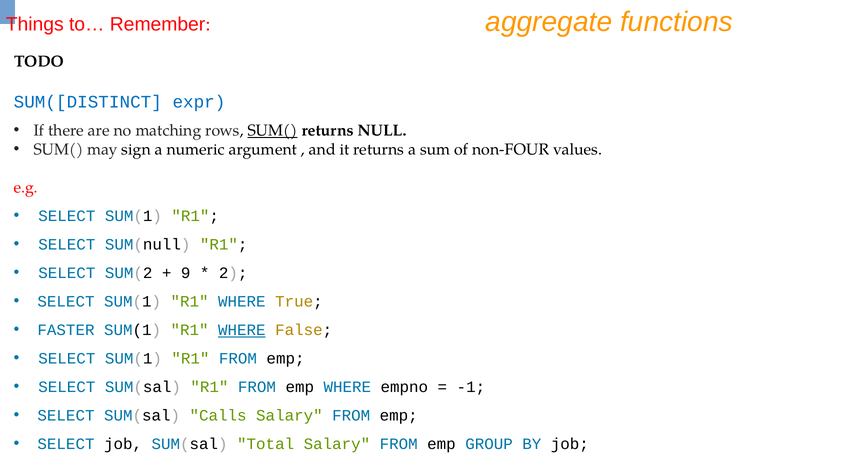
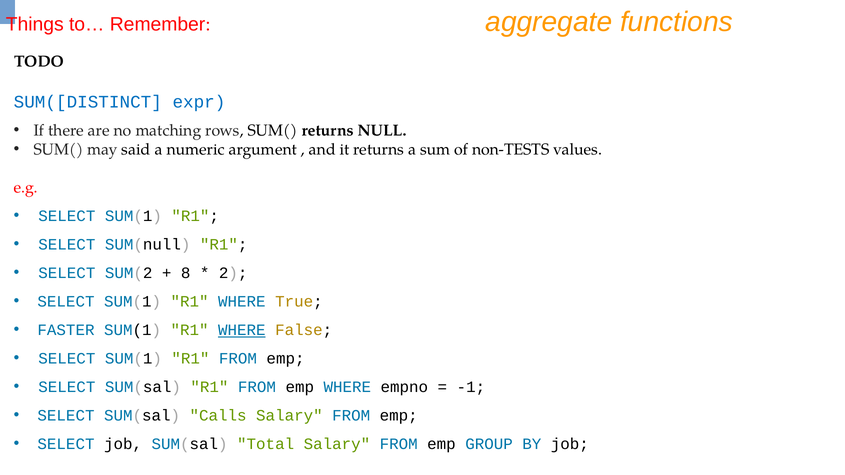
SUM( underline: present -> none (273, 131)
sign: sign -> said (136, 150)
non-FOUR: non-FOUR -> non-TESTS (511, 150)
9: 9 -> 8 (186, 273)
